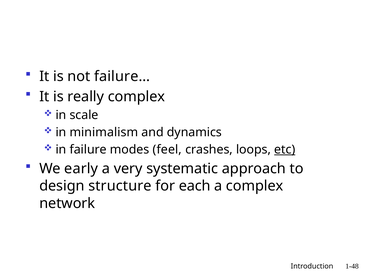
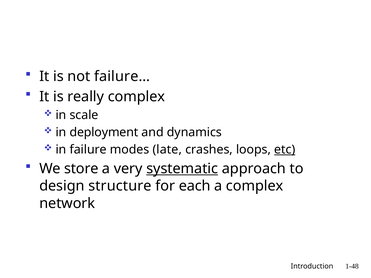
minimalism: minimalism -> deployment (104, 132)
feel: feel -> late (167, 150)
early: early -> store (81, 169)
systematic underline: none -> present (182, 169)
